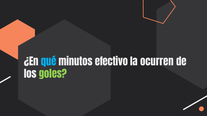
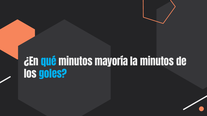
efectivo: efectivo -> mayoría (111, 62)
la ocurren: ocurren -> minutos (157, 62)
goles colour: light green -> light blue (53, 75)
